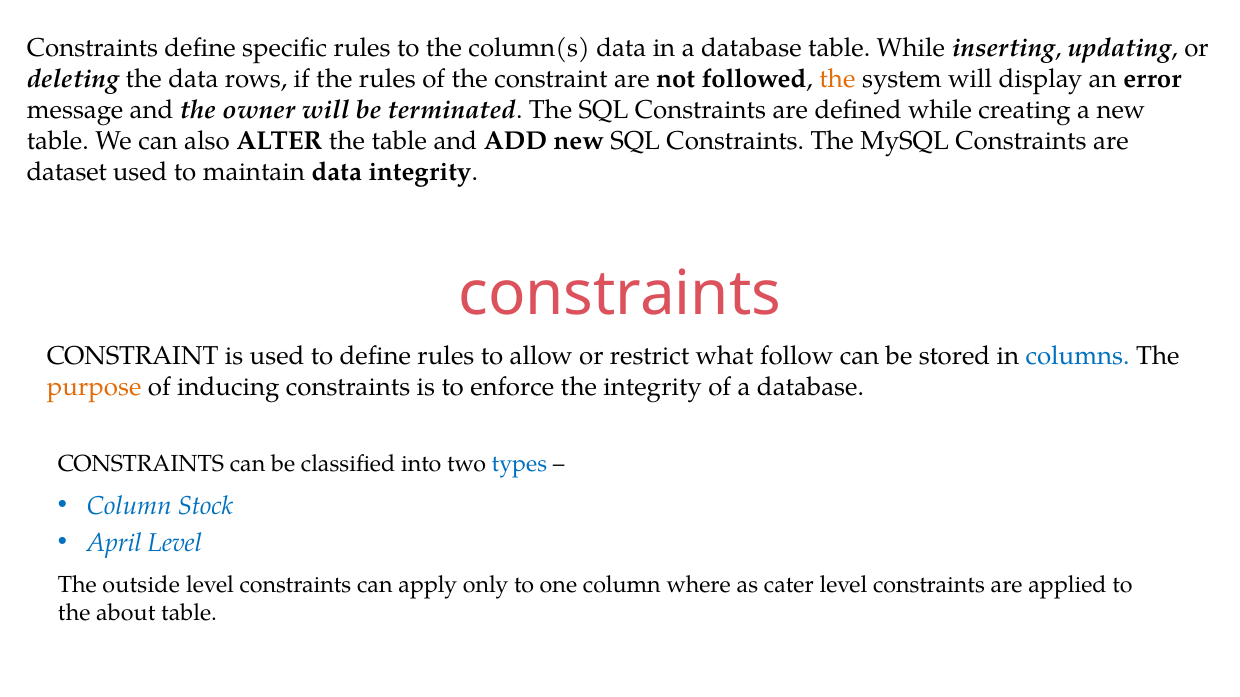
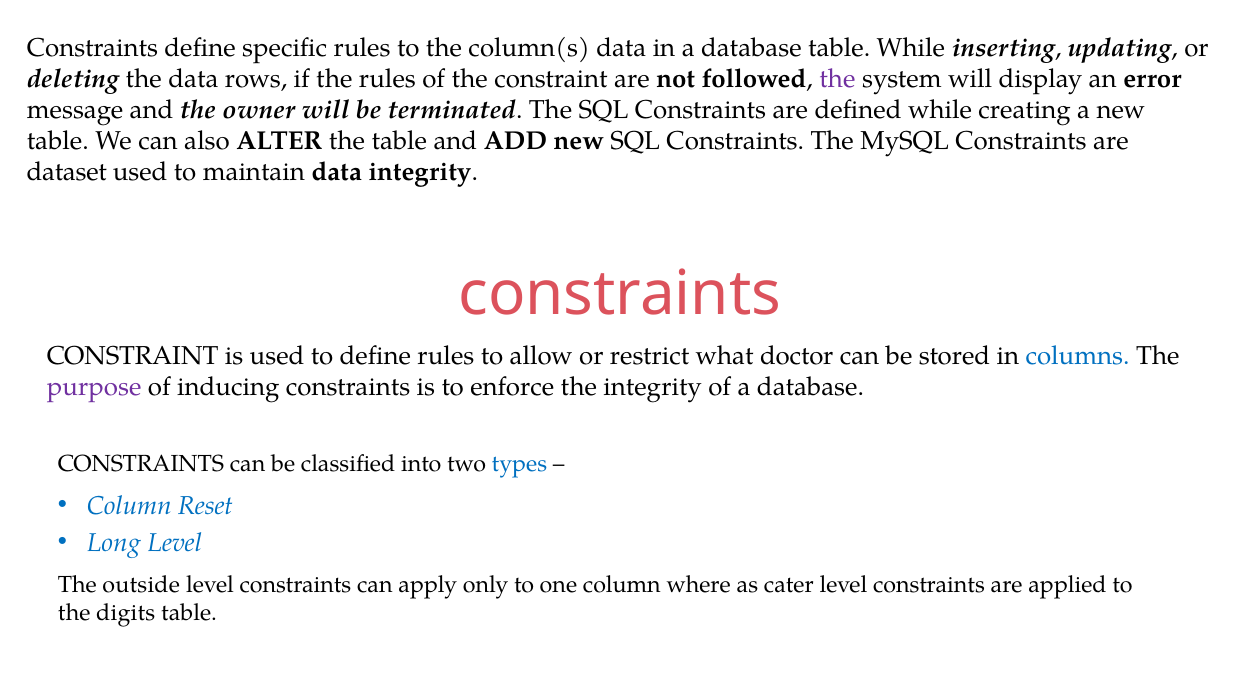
the colour: orange -> purple (837, 79)
follow: follow -> doctor (797, 356)
purpose colour: orange -> purple (94, 387)
Stock: Stock -> Reset (205, 506)
April: April -> Long (114, 543)
about: about -> digits (126, 613)
